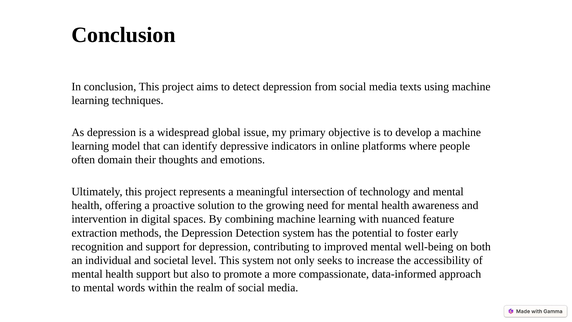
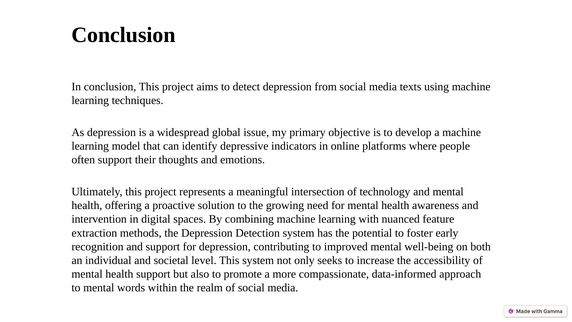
often domain: domain -> support (115, 160)
